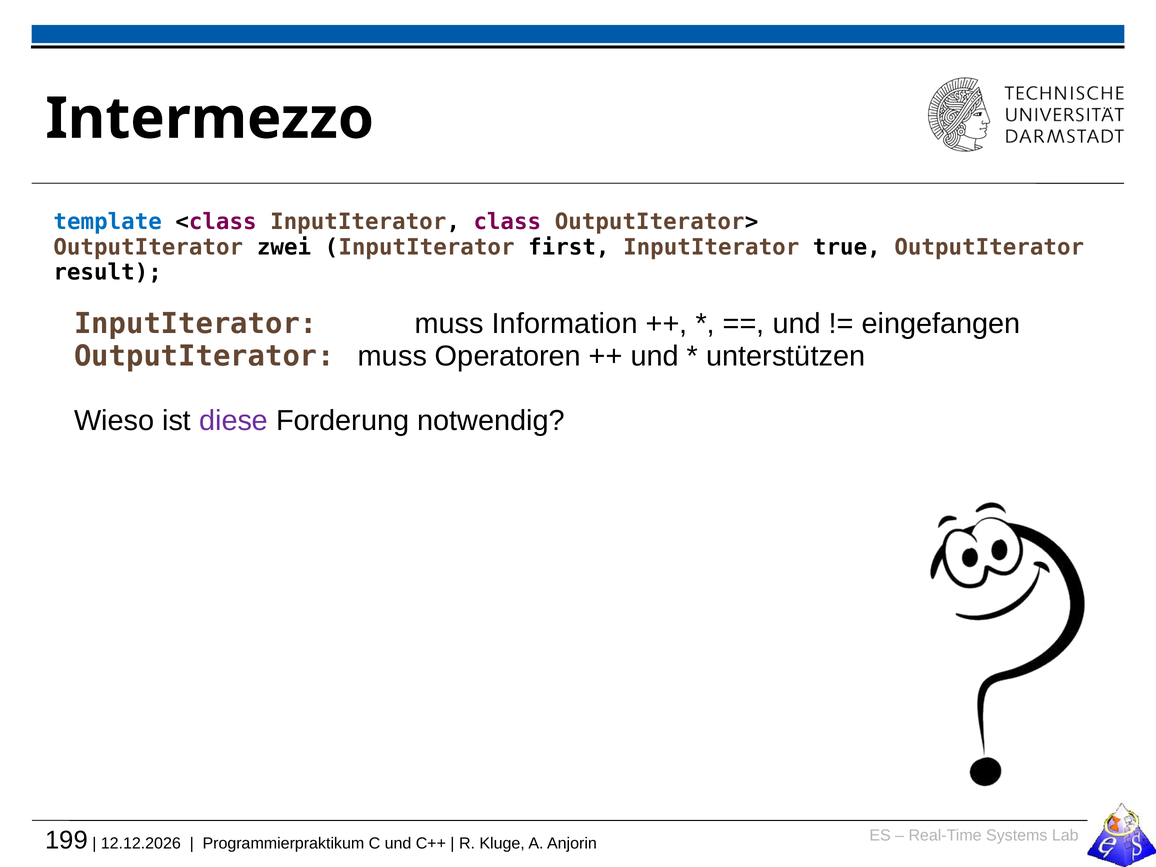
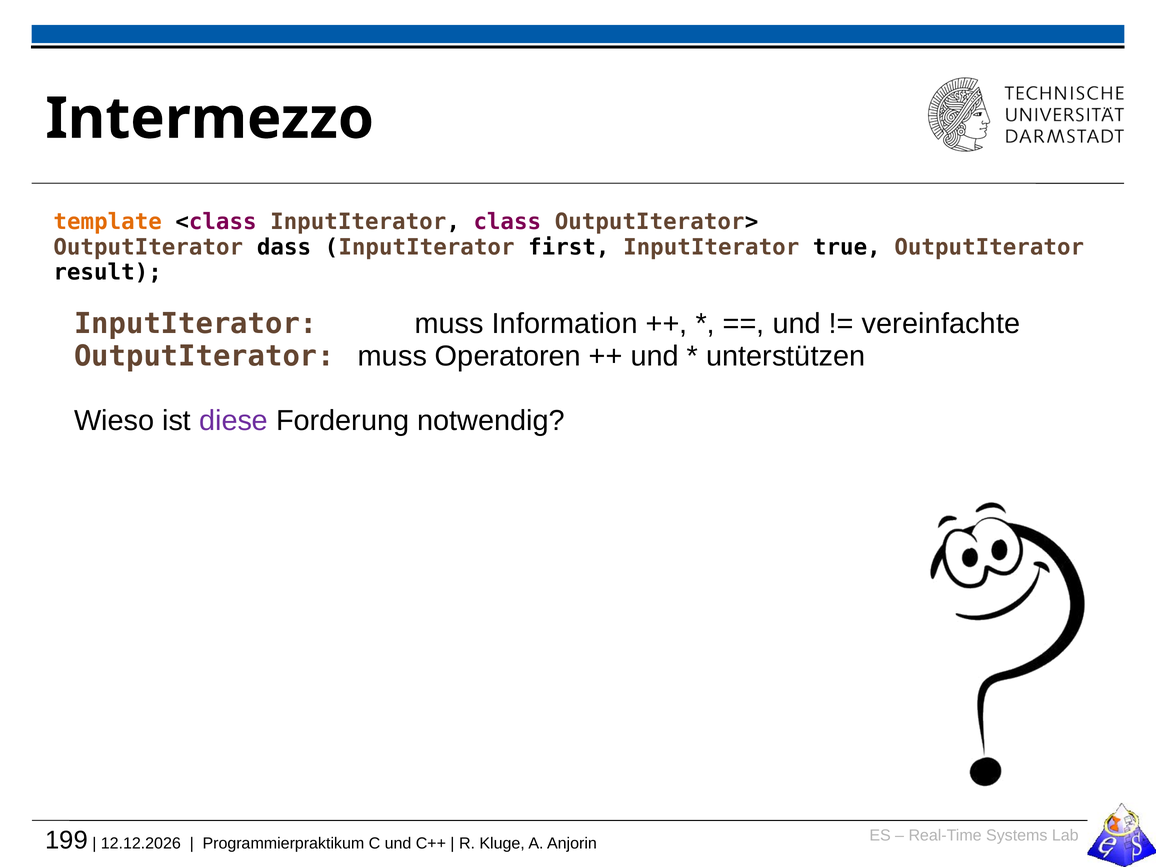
template colour: blue -> orange (108, 222)
zwei: zwei -> dass (284, 247)
eingefangen: eingefangen -> vereinfachte (941, 324)
